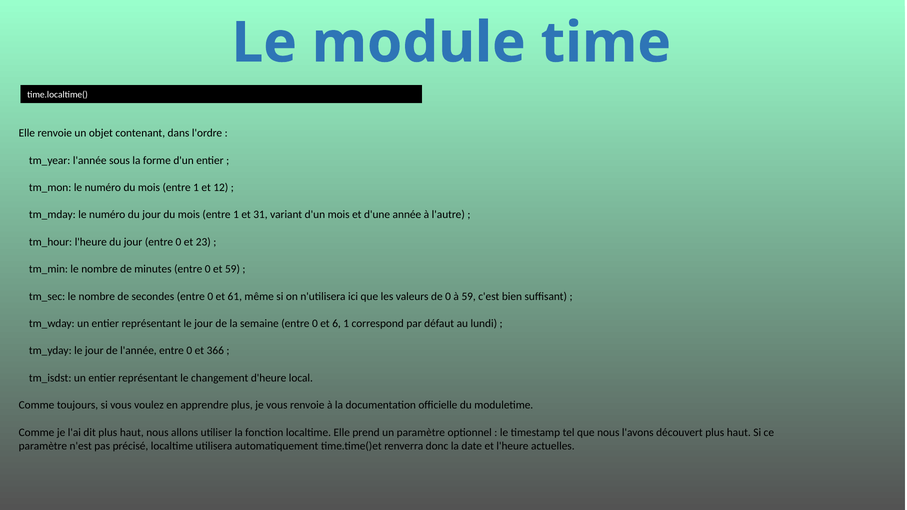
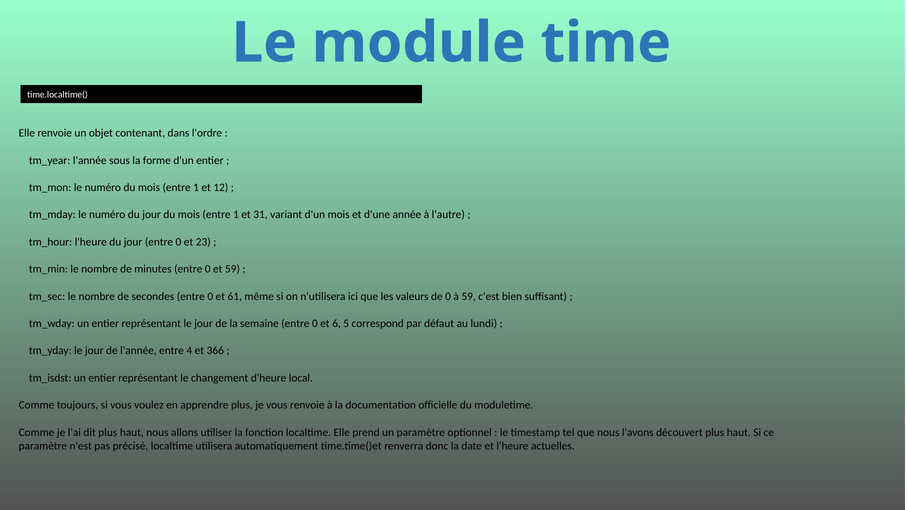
6 1: 1 -> 5 (346, 324)
l'année entre 0: 0 -> 4 (189, 351)
